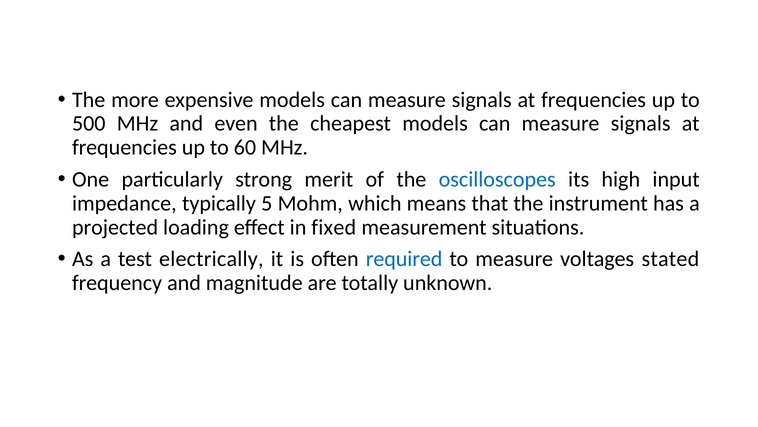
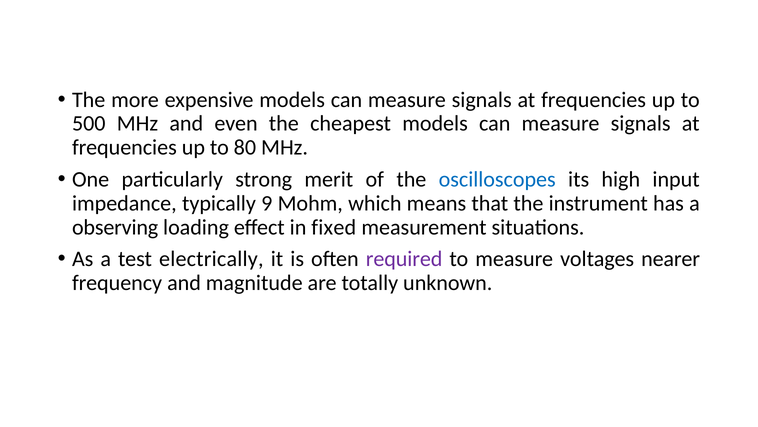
60: 60 -> 80 (245, 147)
5: 5 -> 9 (267, 203)
projected: projected -> observing (115, 227)
required colour: blue -> purple (404, 259)
stated: stated -> nearer (671, 259)
